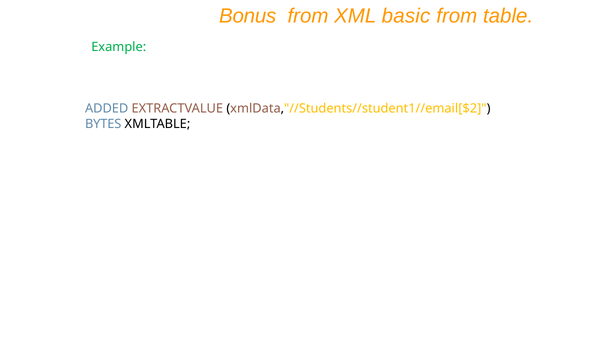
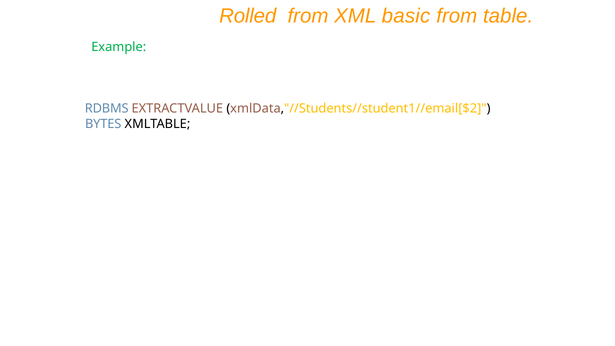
Bonus: Bonus -> Rolled (248, 16)
ADDED: ADDED -> RDBMS (107, 108)
